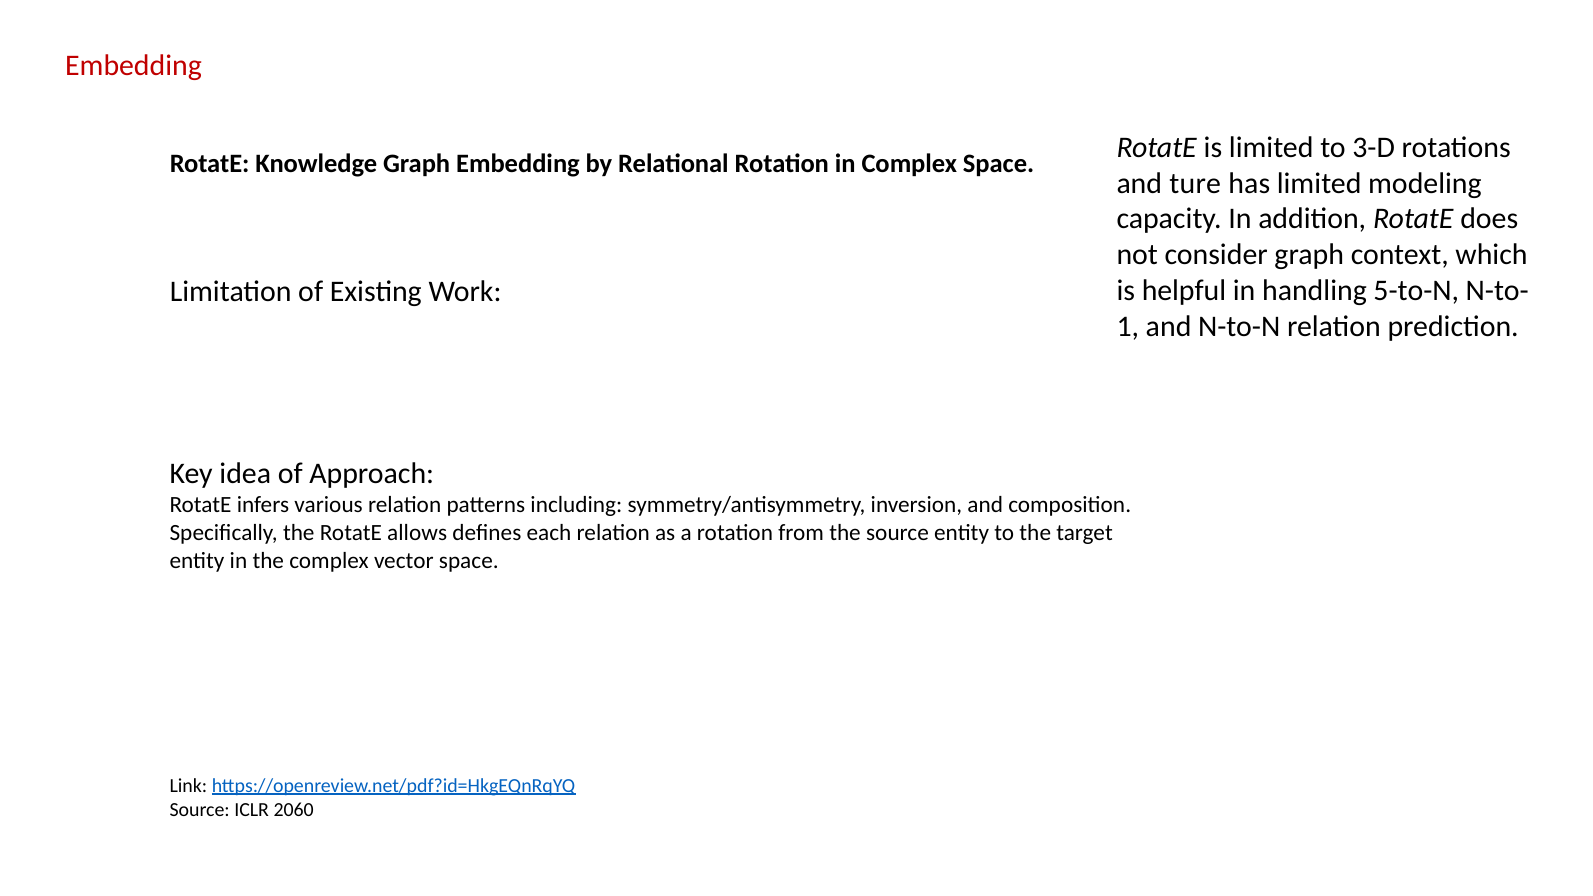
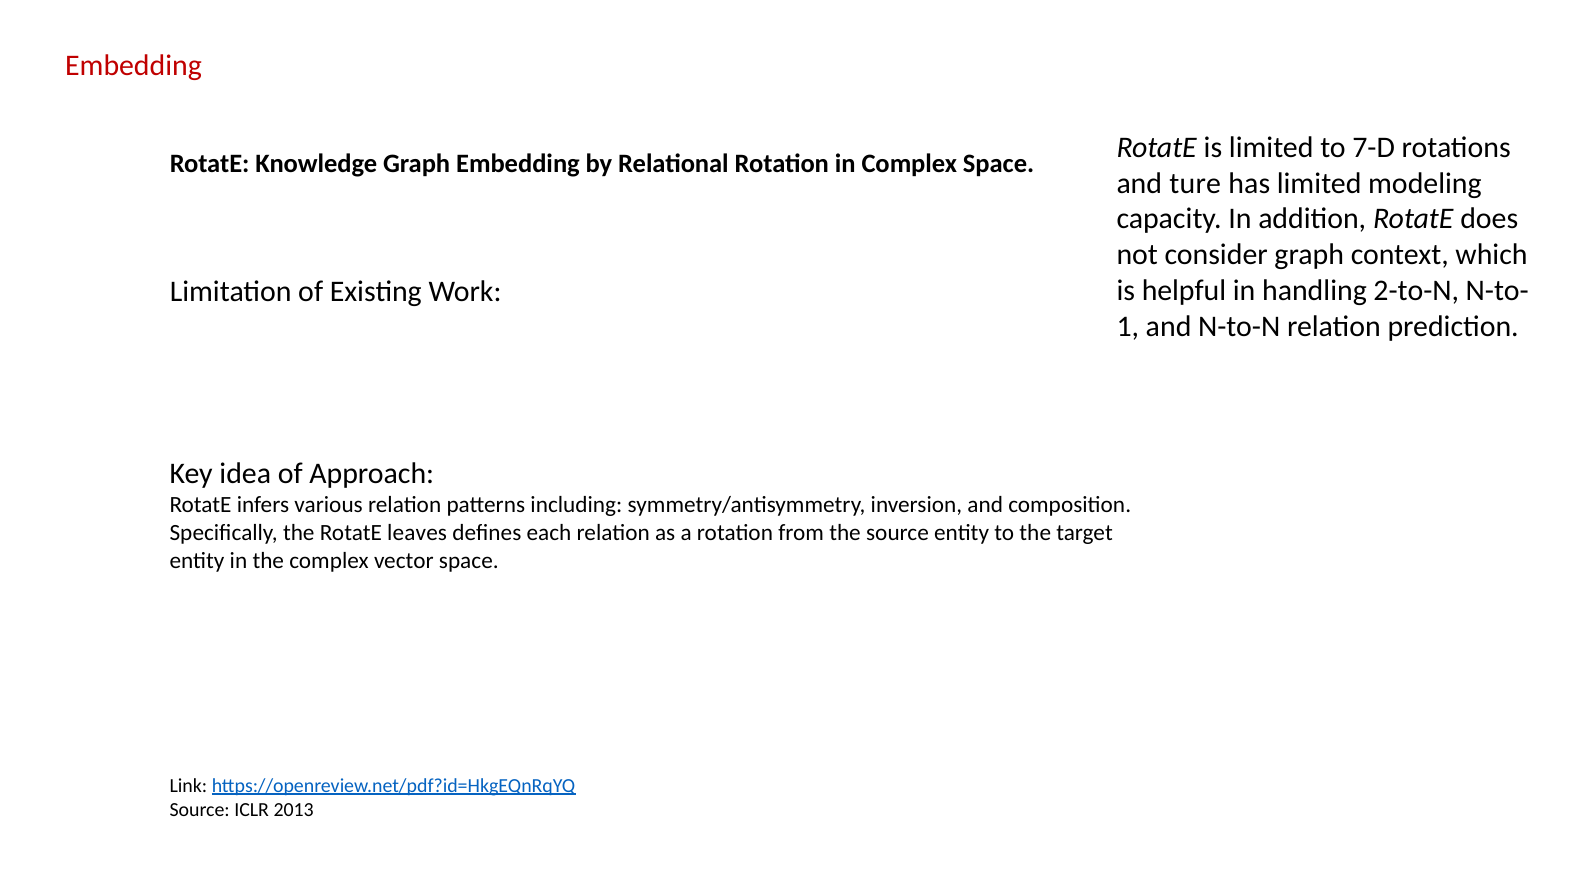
3-D: 3-D -> 7-D (1374, 147)
5-to-N: 5-to-N -> 2-to-N (1416, 291)
allows: allows -> leaves (417, 533)
2060: 2060 -> 2013 (294, 810)
